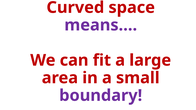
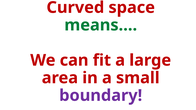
means… colour: purple -> green (101, 25)
